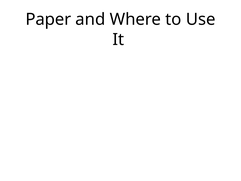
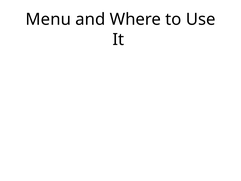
Paper: Paper -> Menu (48, 19)
